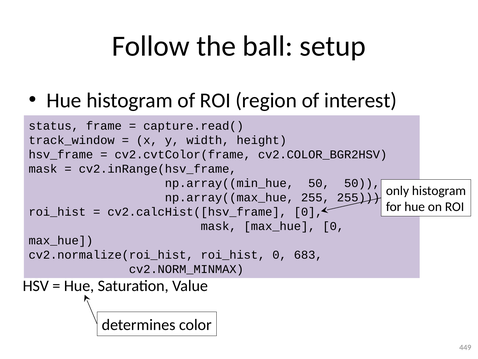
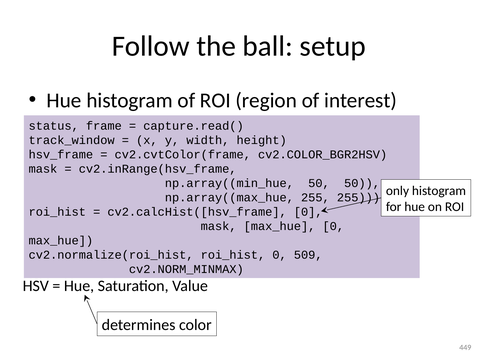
683: 683 -> 509 (308, 255)
